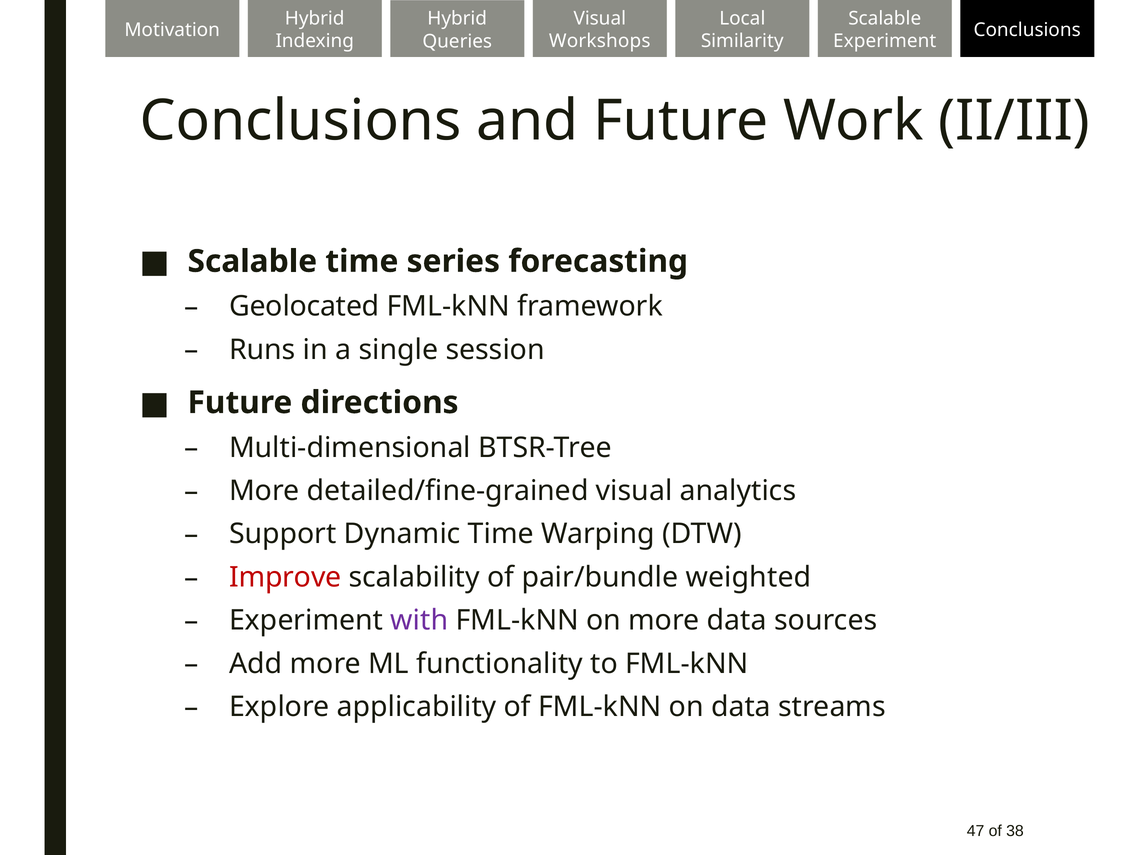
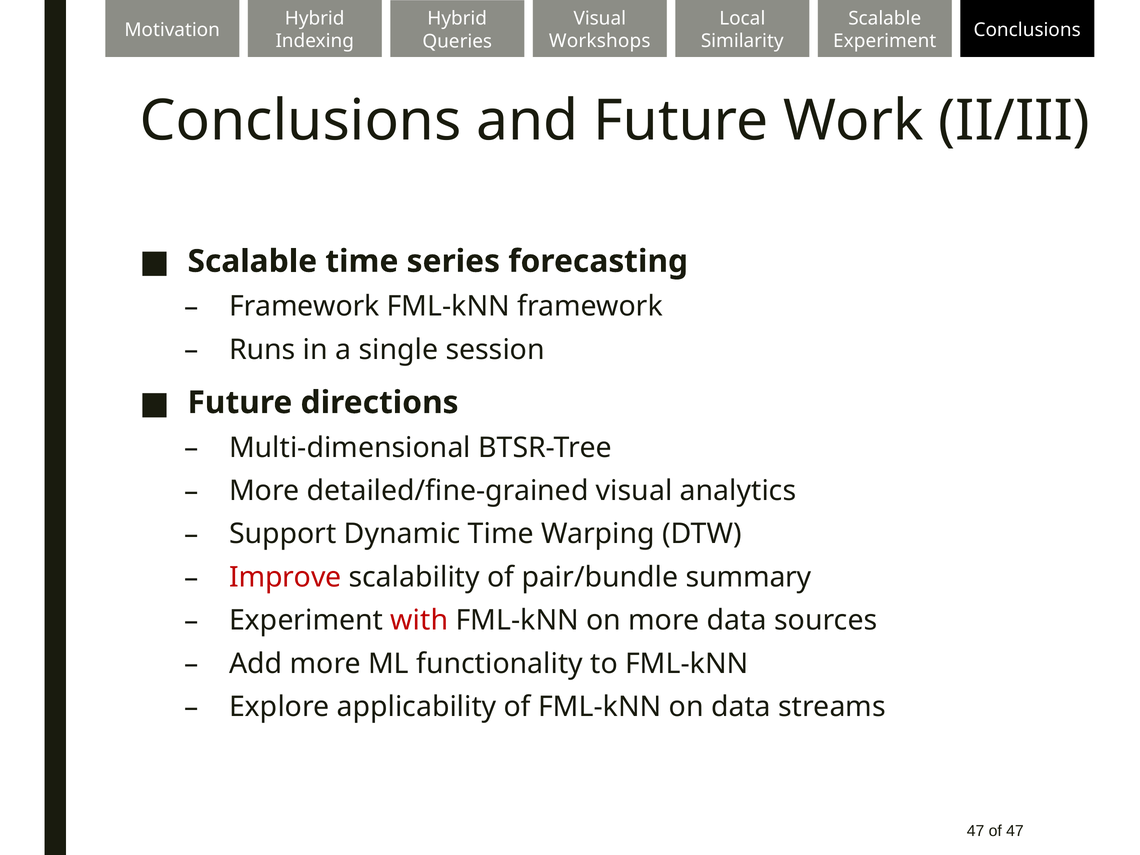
Geolocated: Geolocated -> Framework (304, 306)
weighted: weighted -> summary (749, 577)
with colour: purple -> red (419, 621)
of 38: 38 -> 47 (1015, 831)
